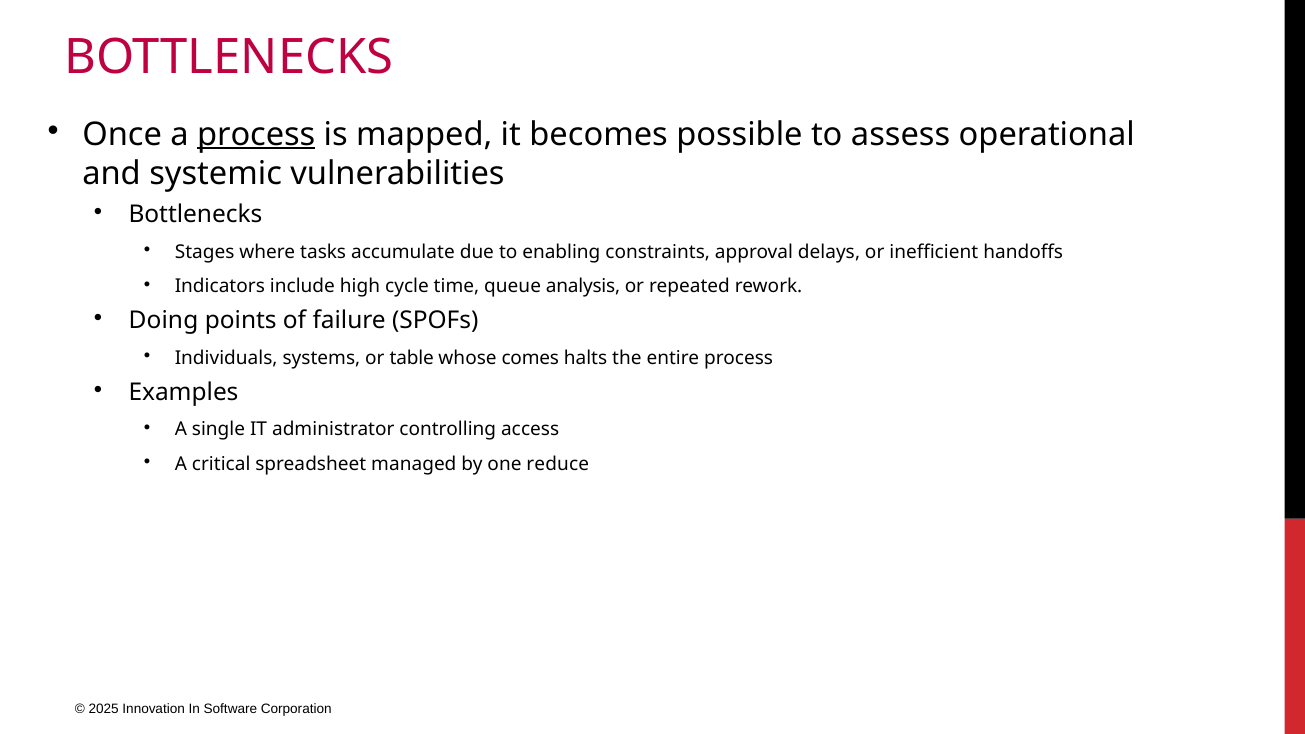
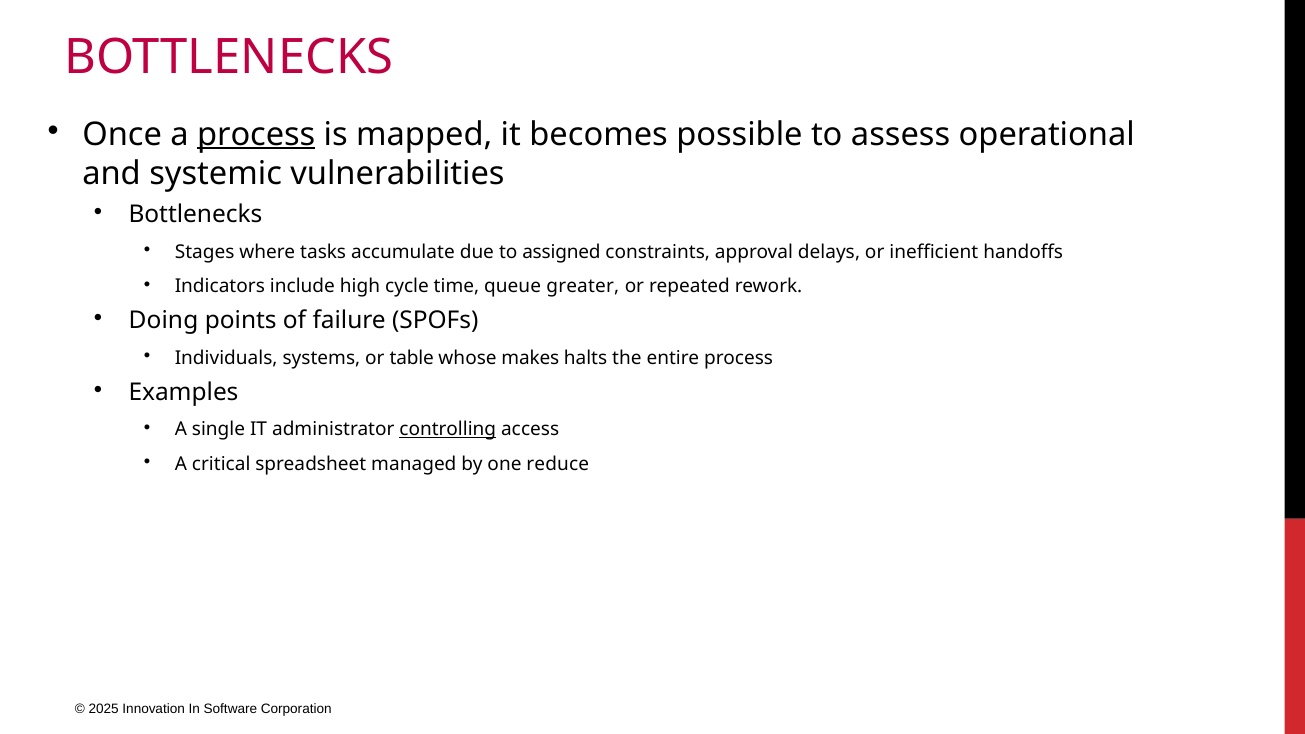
enabling: enabling -> assigned (561, 252)
analysis: analysis -> greater (583, 287)
comes: comes -> makes (530, 358)
controlling underline: none -> present (448, 430)
